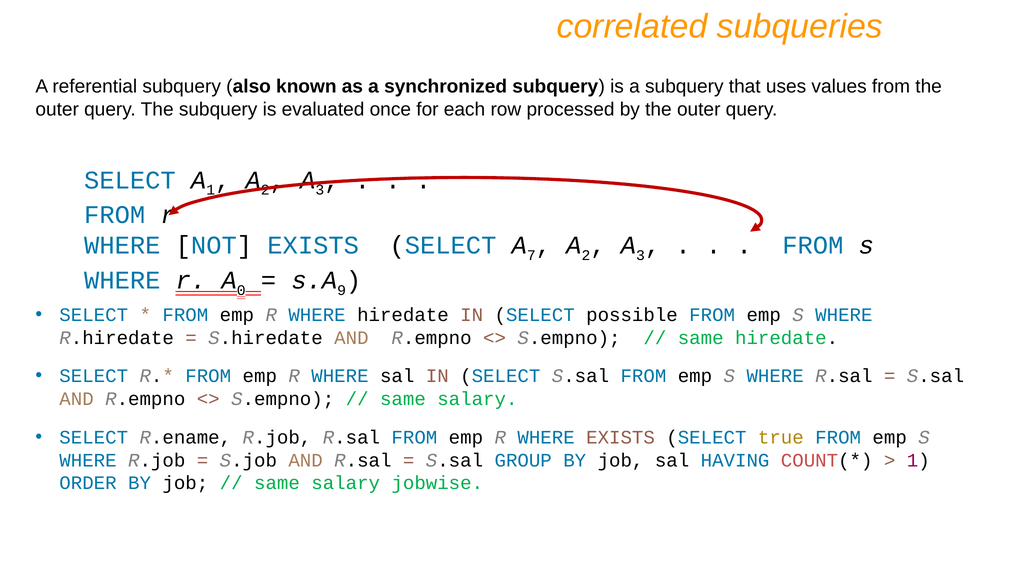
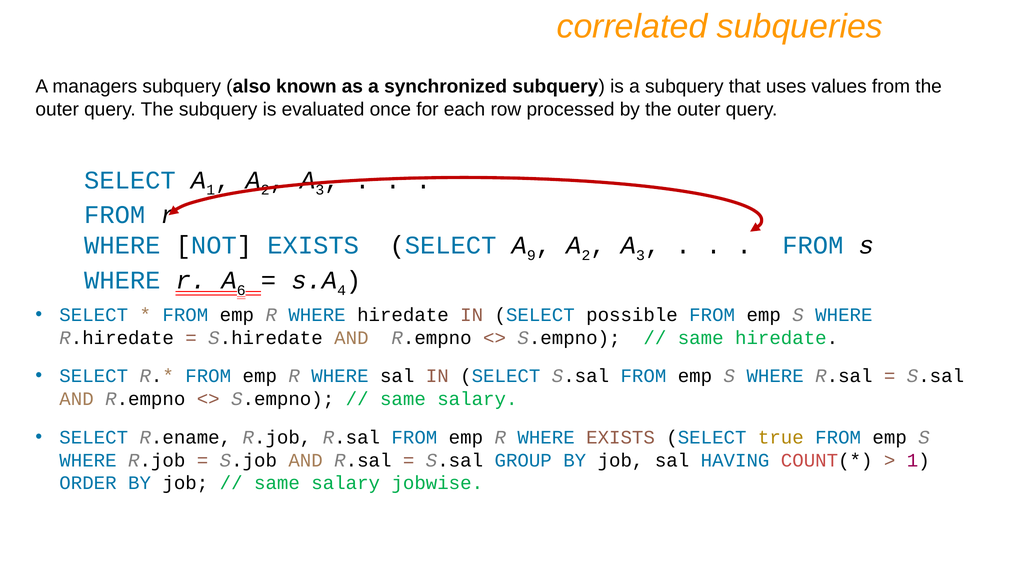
referential: referential -> managers (95, 86)
7: 7 -> 9 (531, 255)
0: 0 -> 6 (241, 290)
9: 9 -> 4 (342, 290)
